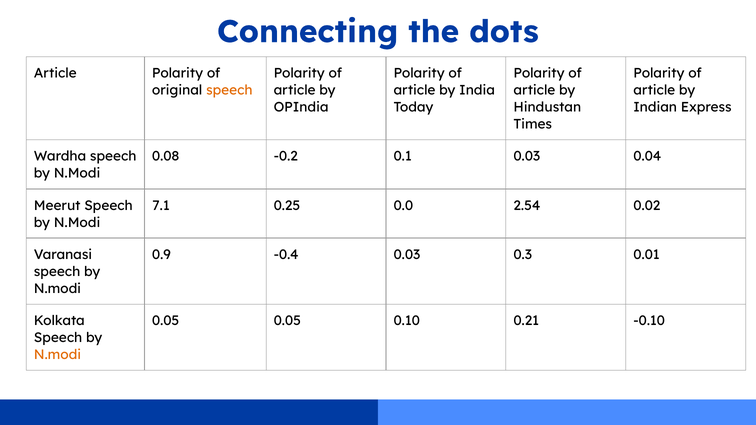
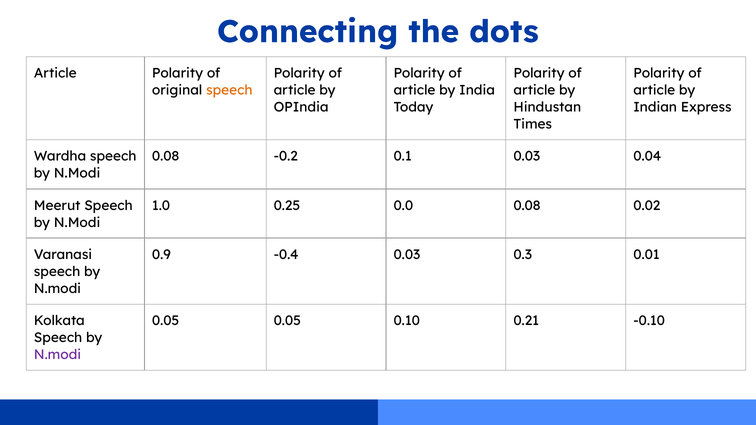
7.1: 7.1 -> 1.0 (161, 206)
0.0 2.54: 2.54 -> 0.08 (527, 206)
N.modi colour: orange -> purple (57, 355)
